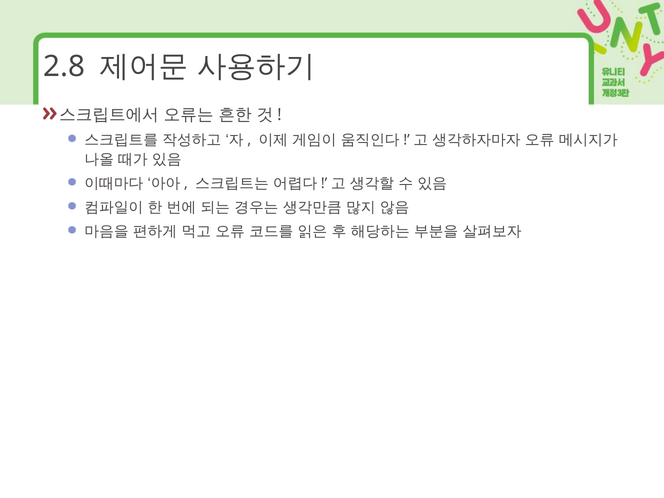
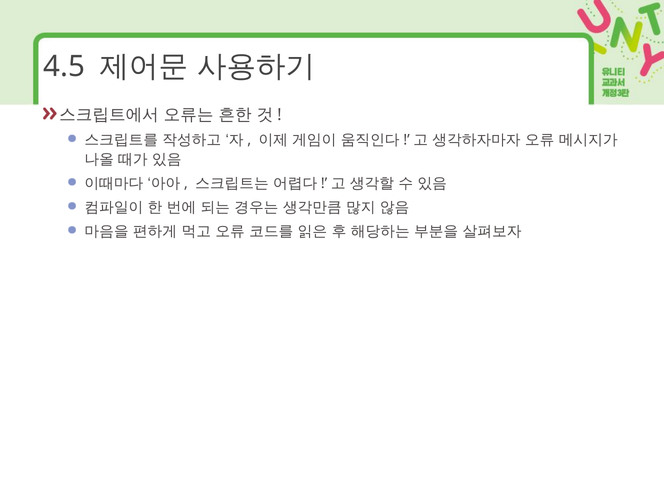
2.8: 2.8 -> 4.5 (64, 66)
